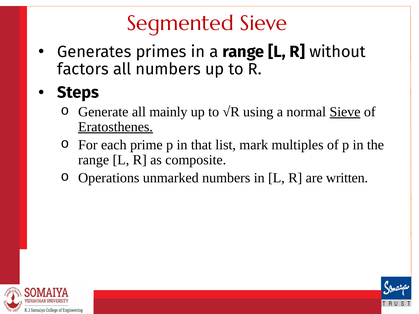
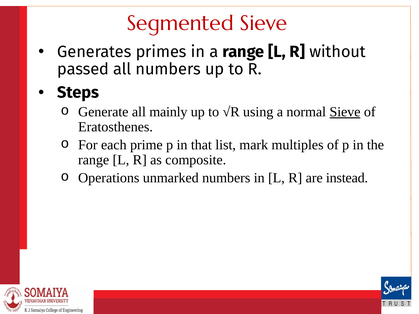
factors: factors -> passed (83, 69)
Eratosthenes underline: present -> none (116, 127)
written: written -> instead (347, 178)
